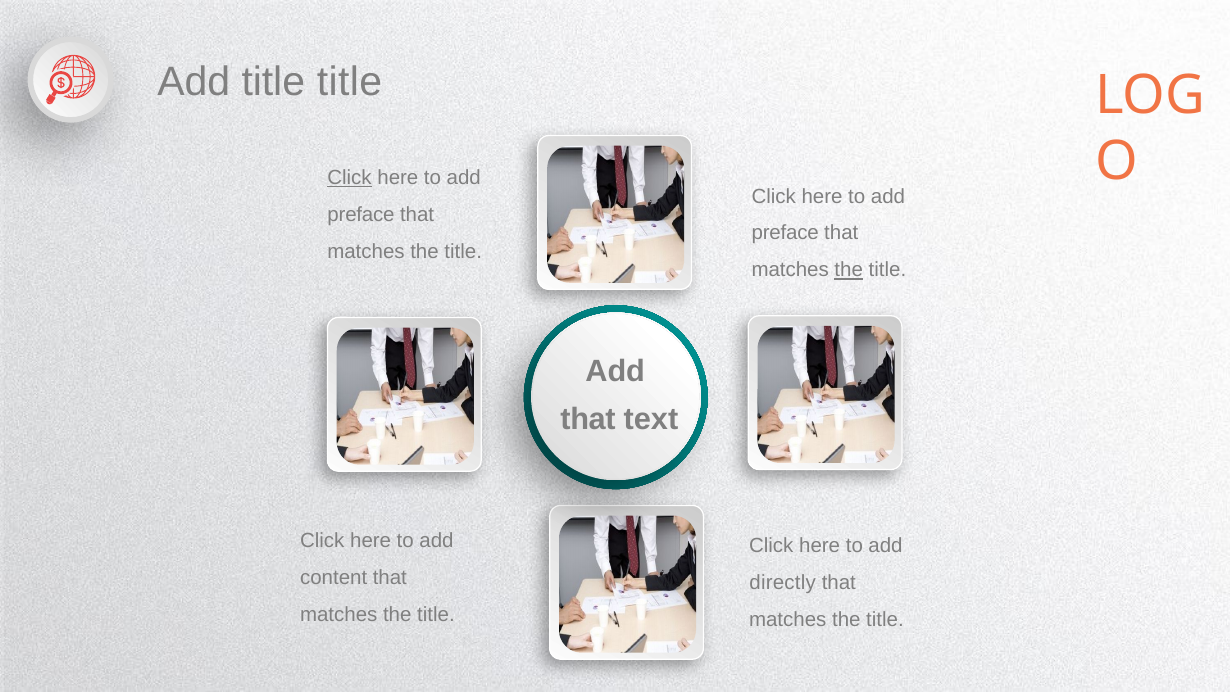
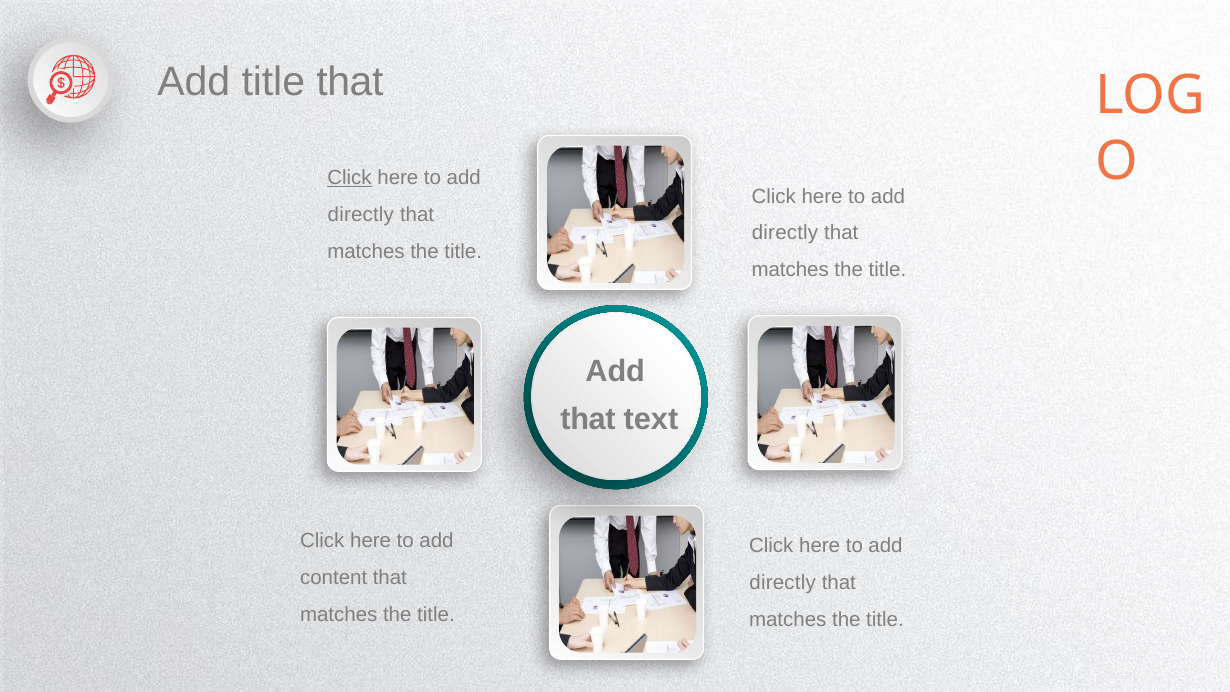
title title: title -> that (350, 82)
preface: preface -> directly (361, 215)
preface: preface -> directly (785, 233)
the underline: present -> none (849, 270)
